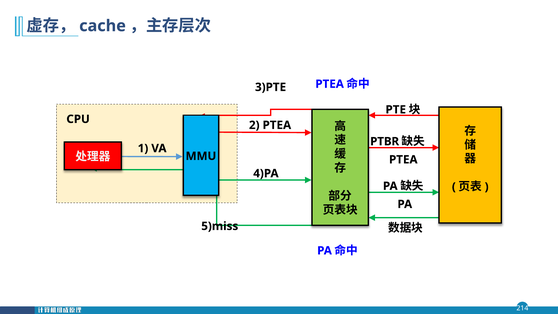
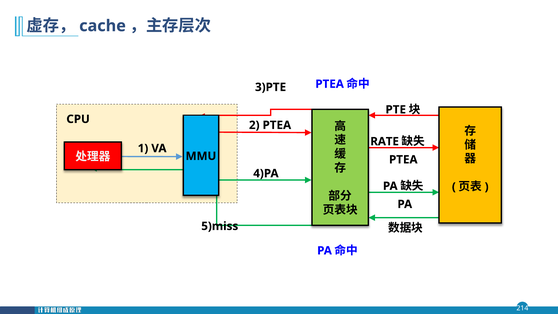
PTBR: PTBR -> RATE (385, 141)
